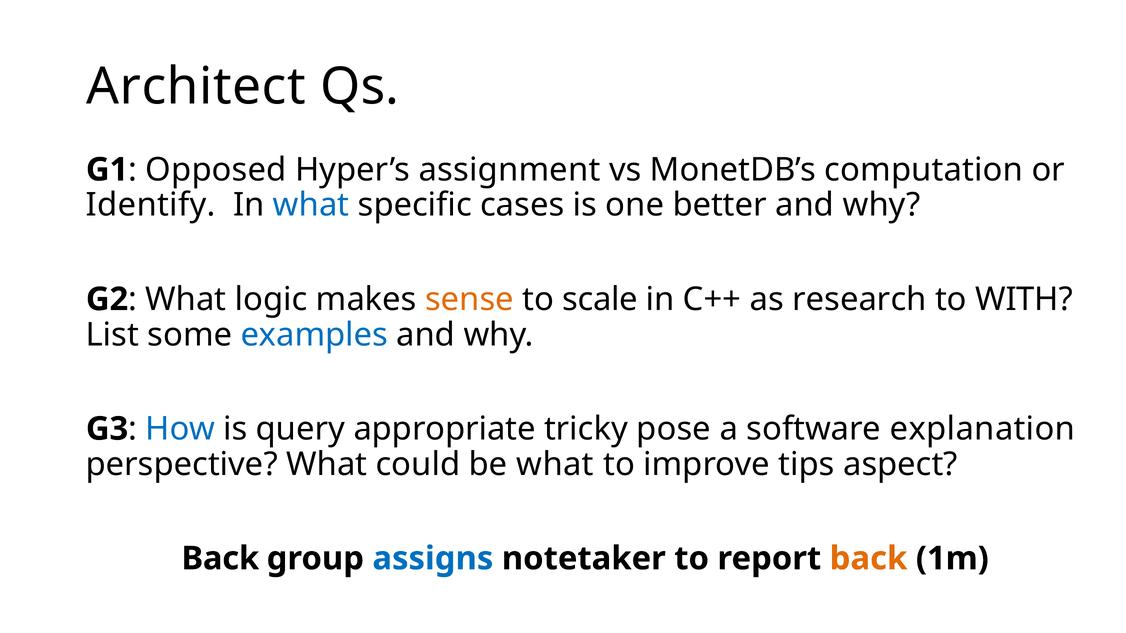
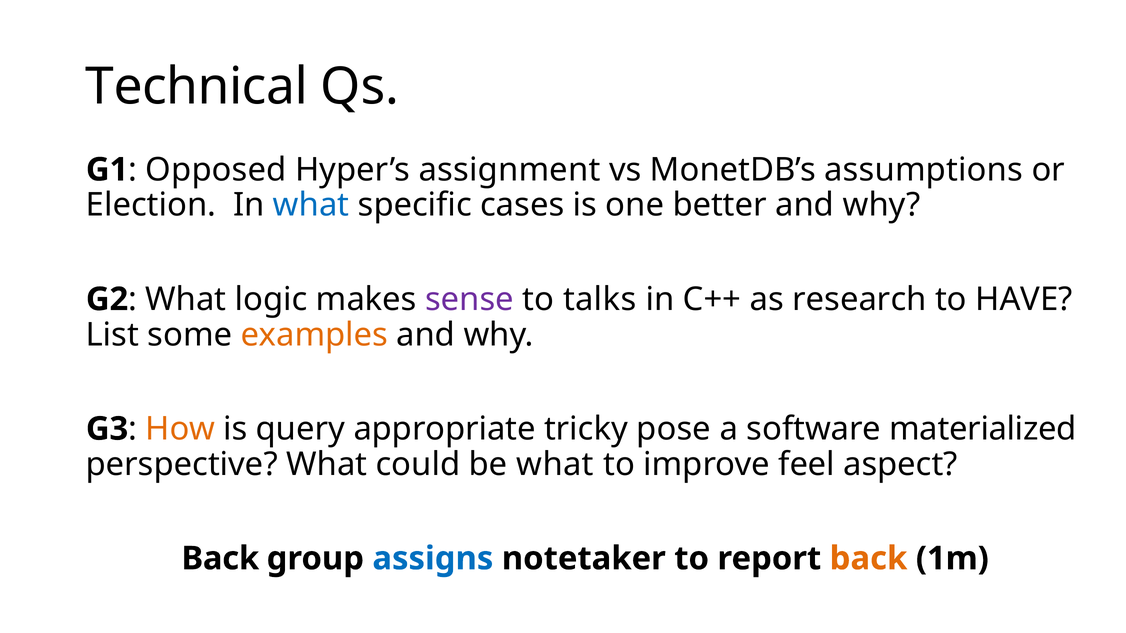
Architect: Architect -> Technical (197, 87)
computation: computation -> assumptions (924, 170)
Identify: Identify -> Election (151, 205)
sense colour: orange -> purple (470, 299)
scale: scale -> talks (600, 299)
WITH: WITH -> HAVE (1024, 299)
examples colour: blue -> orange (314, 335)
How colour: blue -> orange (180, 429)
explanation: explanation -> materialized (983, 429)
tips: tips -> feel (807, 465)
